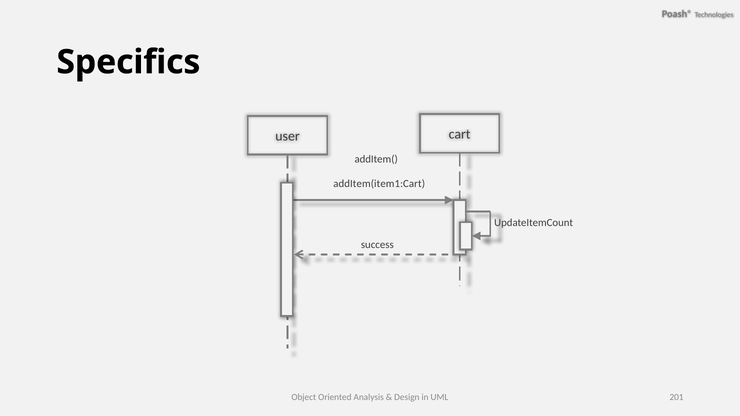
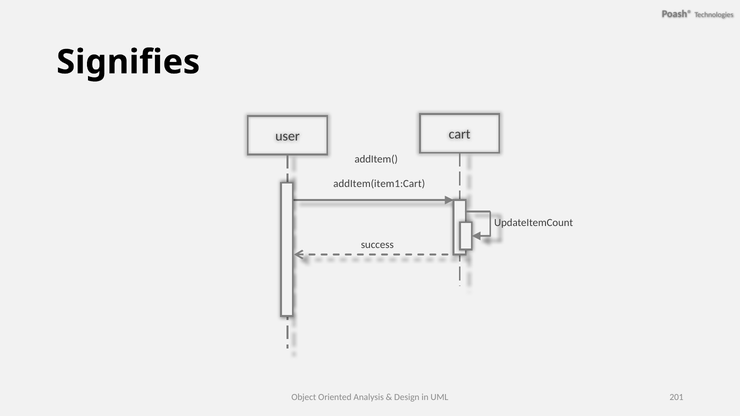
Specifics: Specifics -> Signifies (128, 62)
